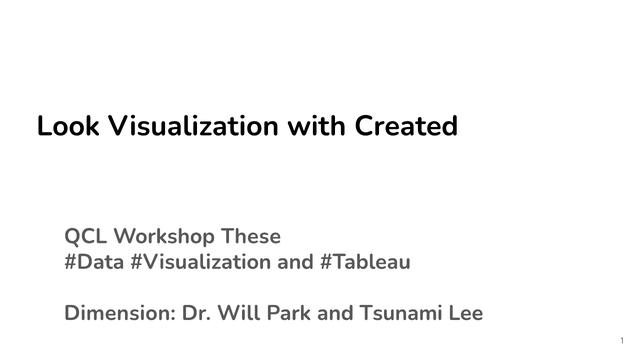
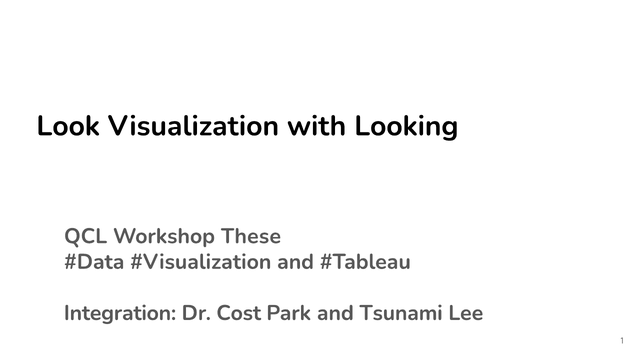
Created: Created -> Looking (406, 126)
Dimension: Dimension -> Integration (120, 312)
Will: Will -> Cost (239, 312)
